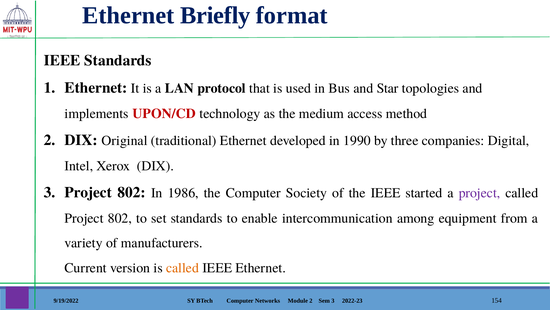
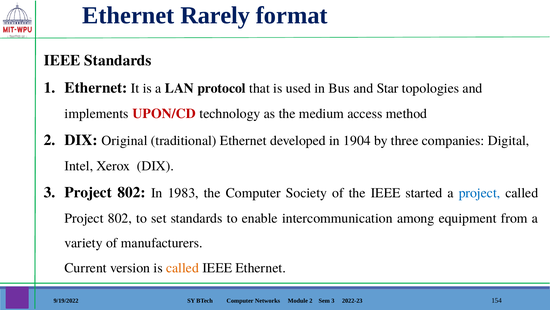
Briefly: Briefly -> Rarely (215, 15)
1990: 1990 -> 1904 (357, 140)
1986: 1986 -> 1983 (183, 193)
project colour: purple -> blue (479, 193)
